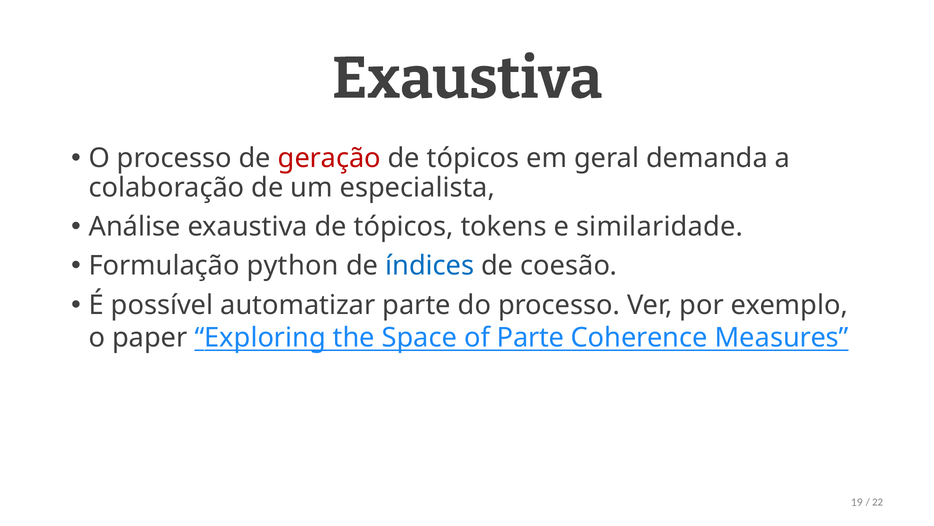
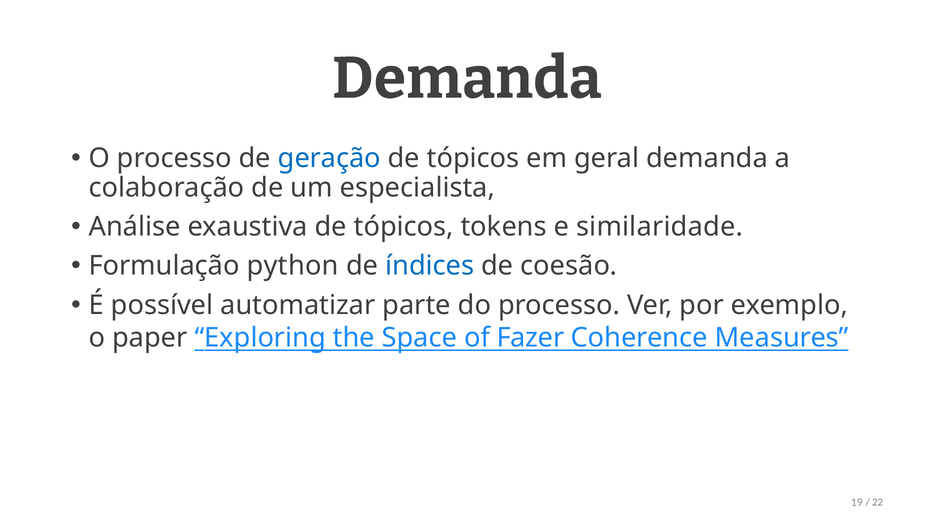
Exaustiva: Exaustiva -> Demanda (467, 78)
geração colour: red -> blue (329, 158)
of Parte: Parte -> Fazer (530, 337)
